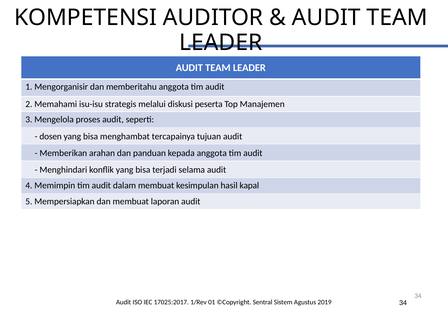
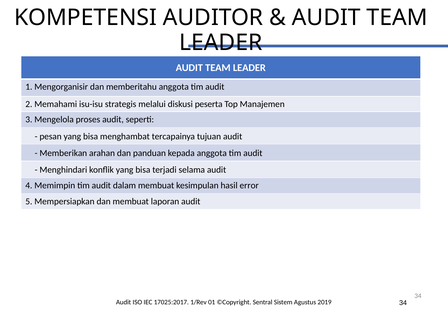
dosen: dosen -> pesan (51, 136)
kapal: kapal -> error (249, 186)
